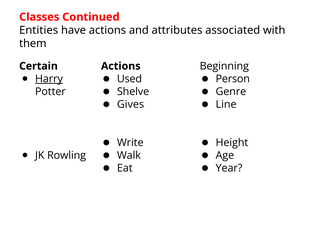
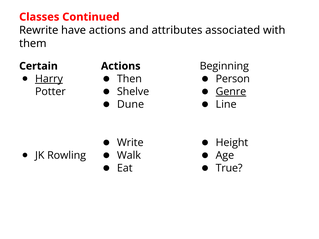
Entities: Entities -> Rewrite (39, 30)
Used: Used -> Then (129, 79)
Genre underline: none -> present (231, 92)
Gives: Gives -> Dune (131, 104)
Year: Year -> True (229, 168)
